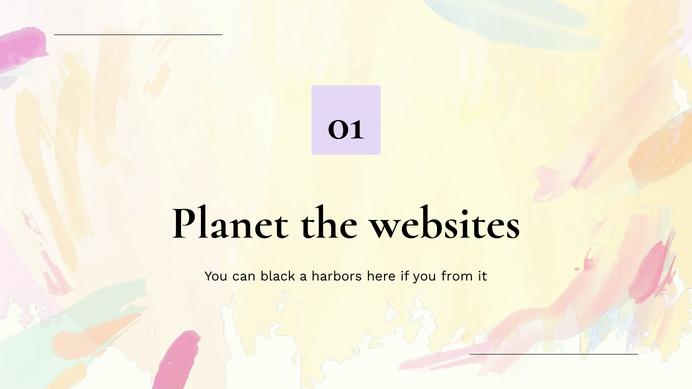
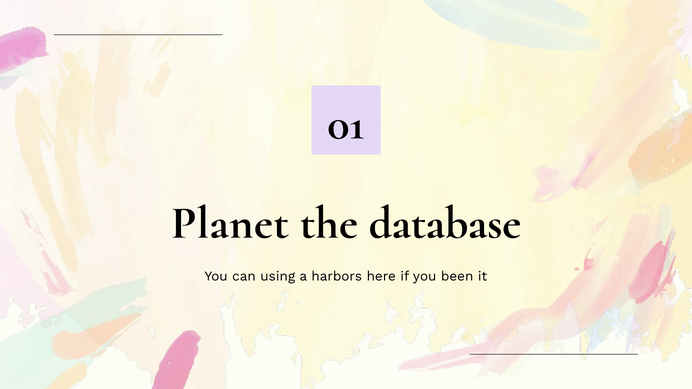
websites: websites -> database (445, 223)
black: black -> using (278, 277)
from: from -> been (457, 277)
